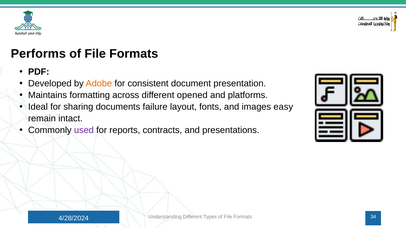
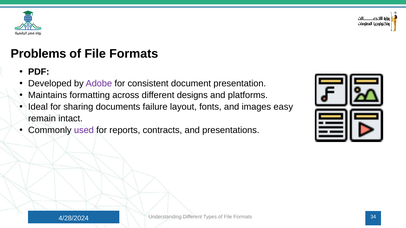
Performs: Performs -> Problems (38, 54)
Adobe colour: orange -> purple (99, 84)
opened: opened -> designs (192, 95)
